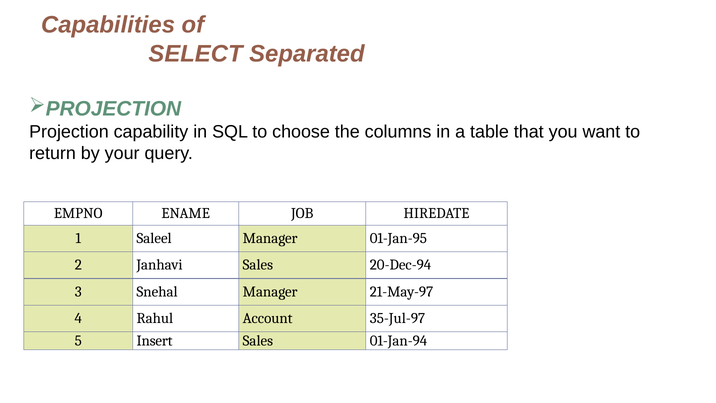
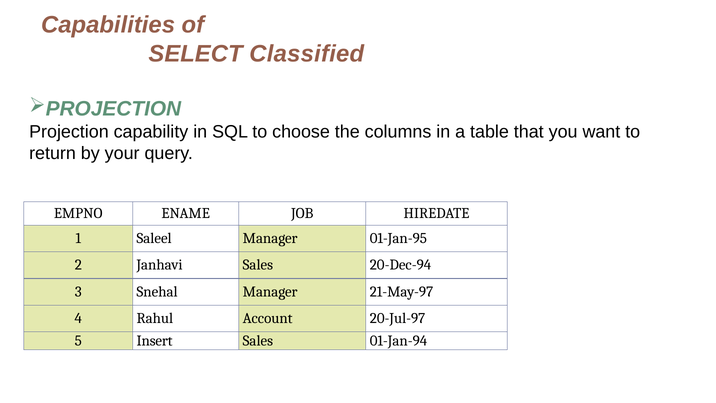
Separated: Separated -> Classified (307, 54)
35-Jul-97: 35-Jul-97 -> 20-Jul-97 (398, 318)
